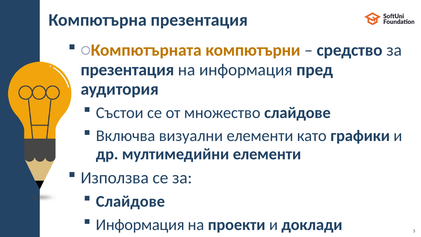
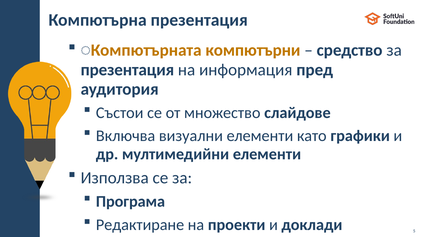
Слайдове: Слайдове -> Програма (130, 201)
Информация: Информация -> Редактиране (140, 224)
